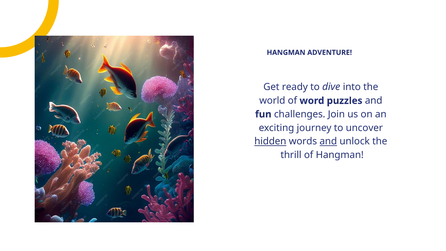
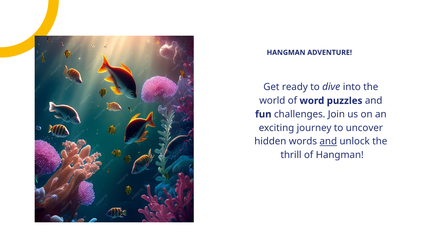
hidden underline: present -> none (270, 141)
